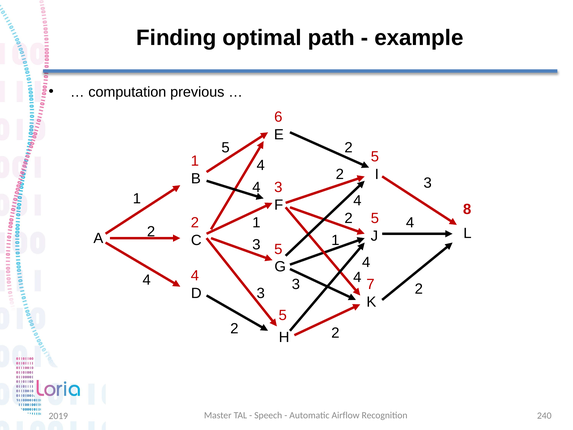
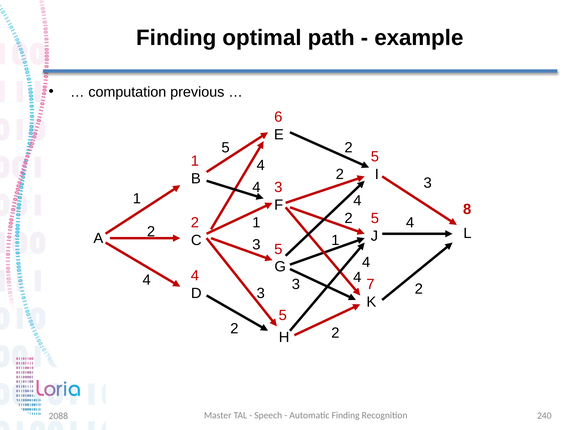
Automatic Airflow: Airflow -> Finding (346, 415)
2019: 2019 -> 2088 (58, 416)
